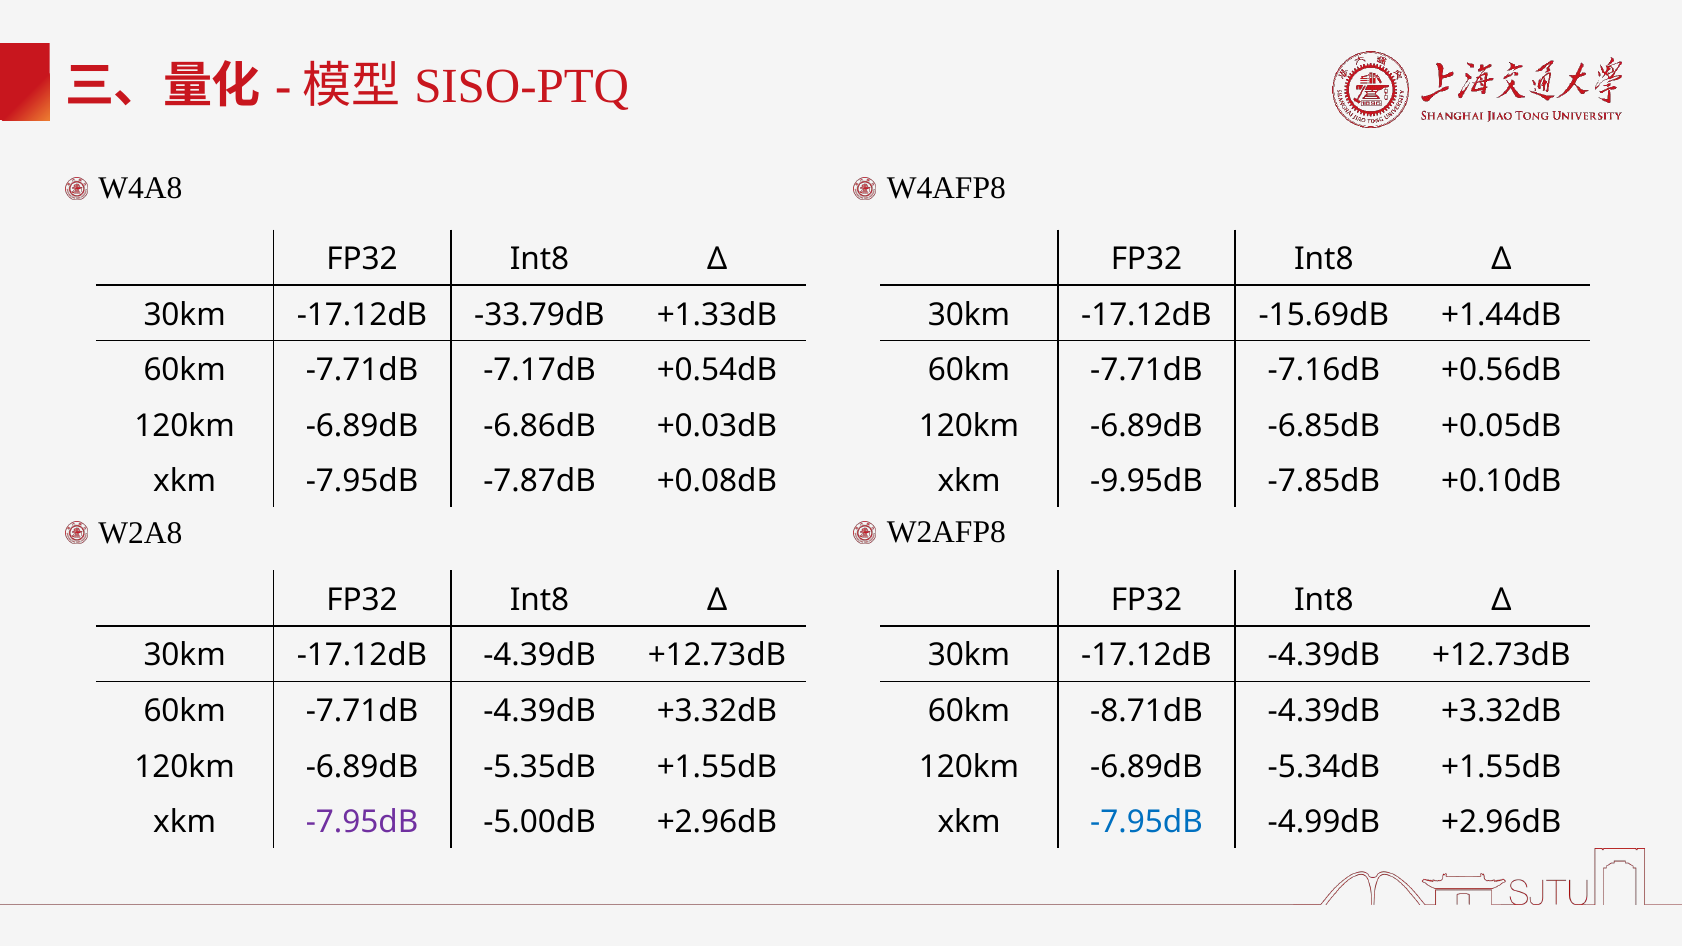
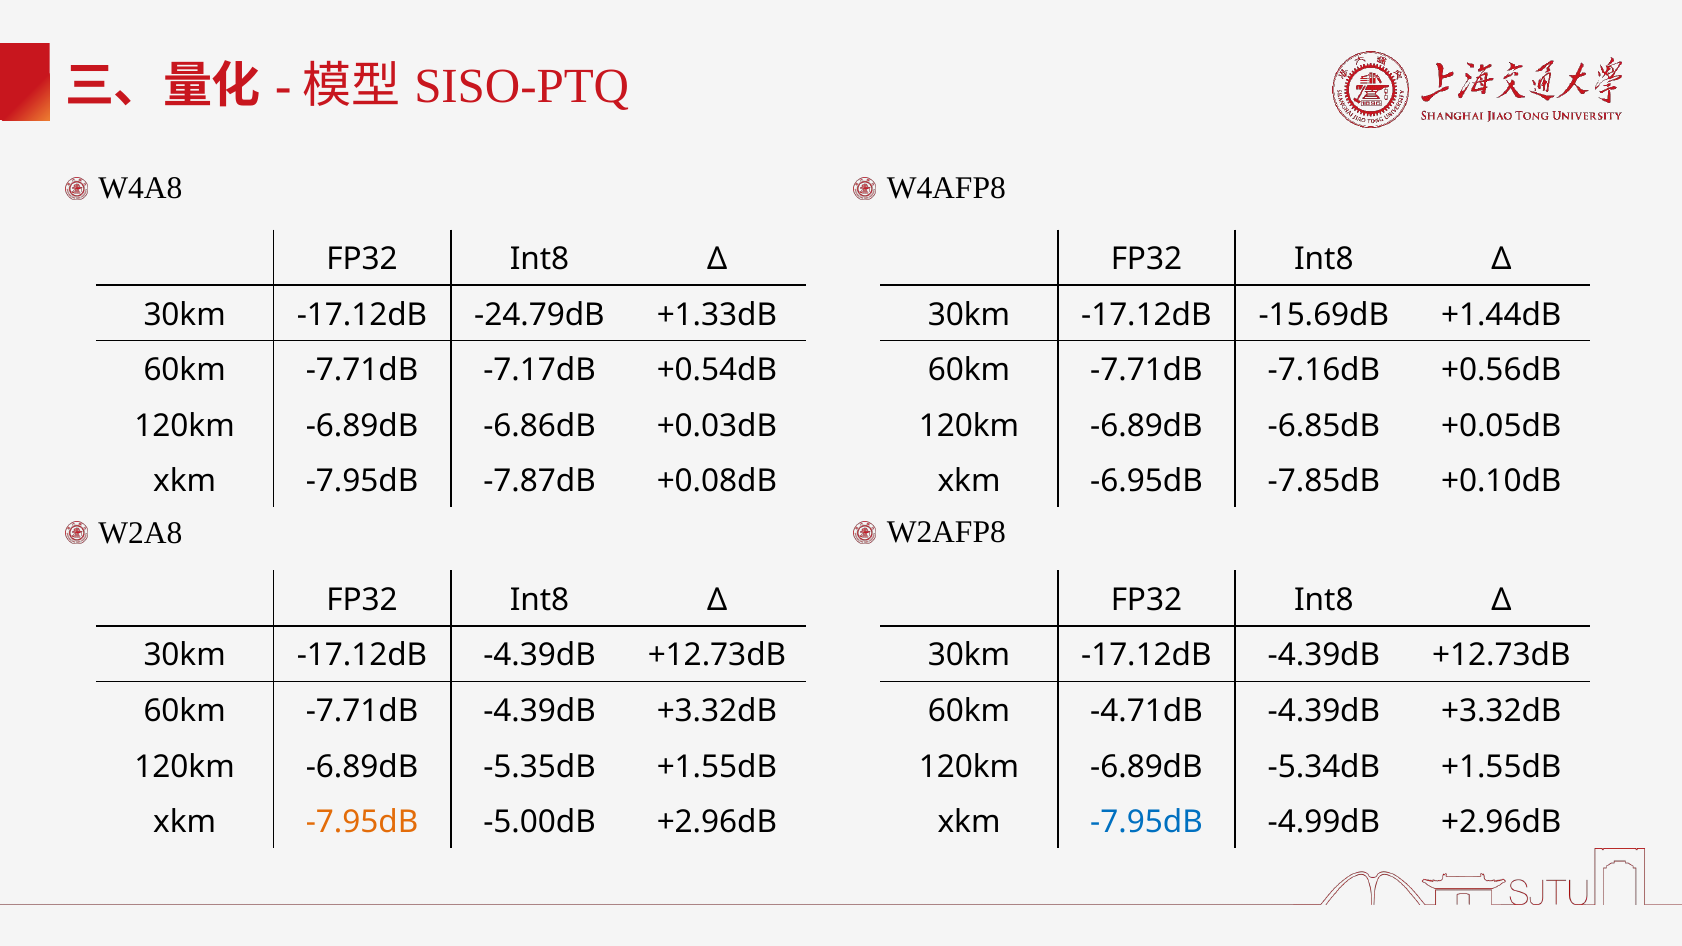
-33.79dB: -33.79dB -> -24.79dB (539, 315)
-9.95dB: -9.95dB -> -6.95dB (1146, 481)
-8.71dB: -8.71dB -> -4.71dB (1146, 711)
-7.95dB colour: purple -> orange (362, 822)
